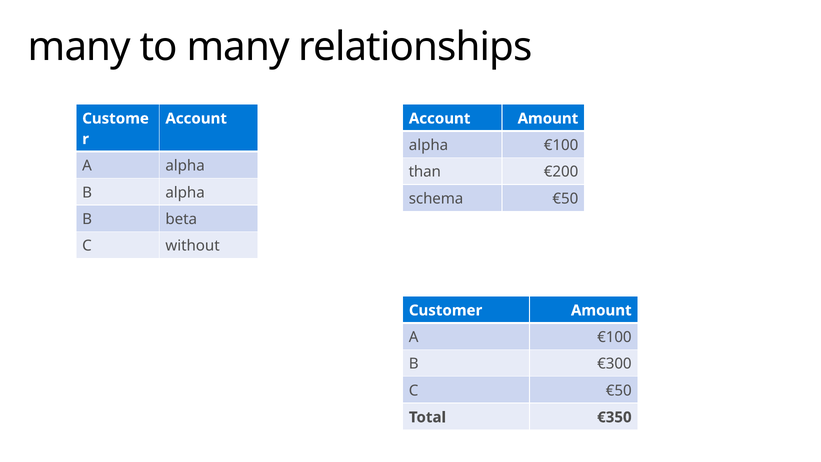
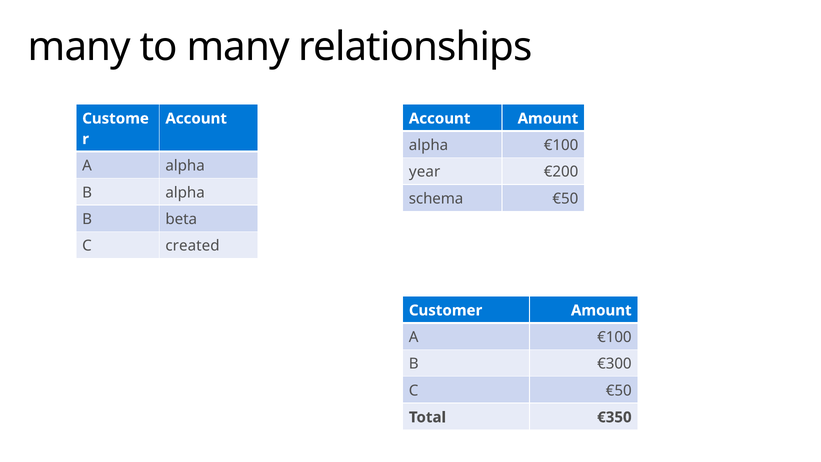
than: than -> year (425, 172)
without: without -> created (193, 246)
